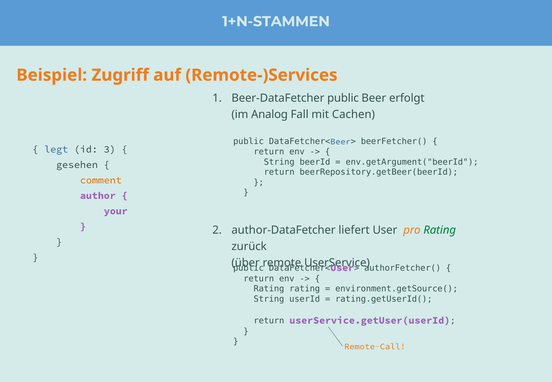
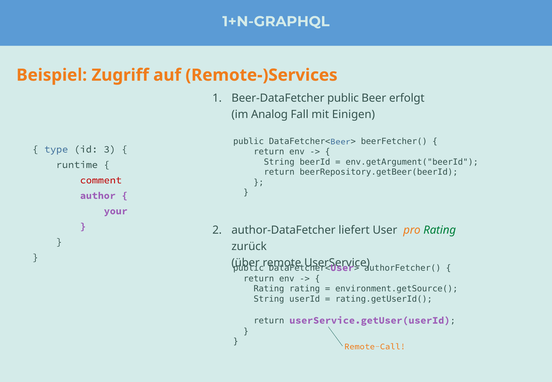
1+N-STAMMEN: 1+N-STAMMEN -> 1+N-GRAPHQL (276, 21)
Cachen: Cachen -> Einigen (353, 114)
legt: legt -> type (56, 149)
gesehen: gesehen -> runtime (77, 165)
comment colour: orange -> red (101, 180)
